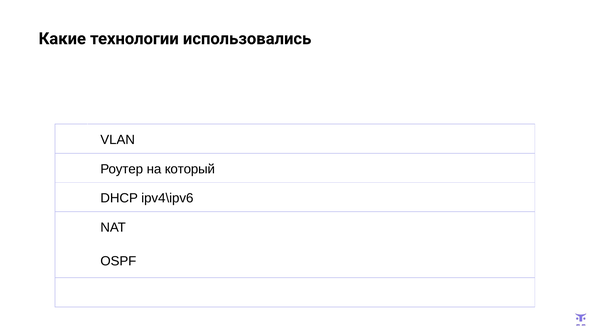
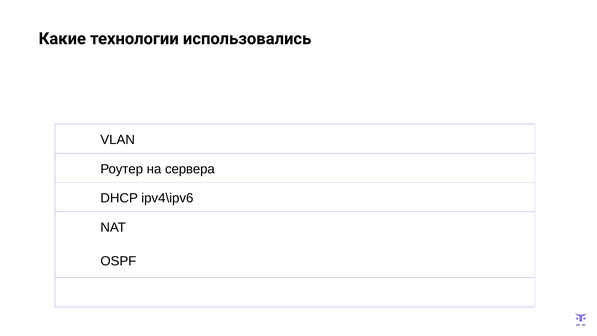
который: который -> сервера (190, 169)
